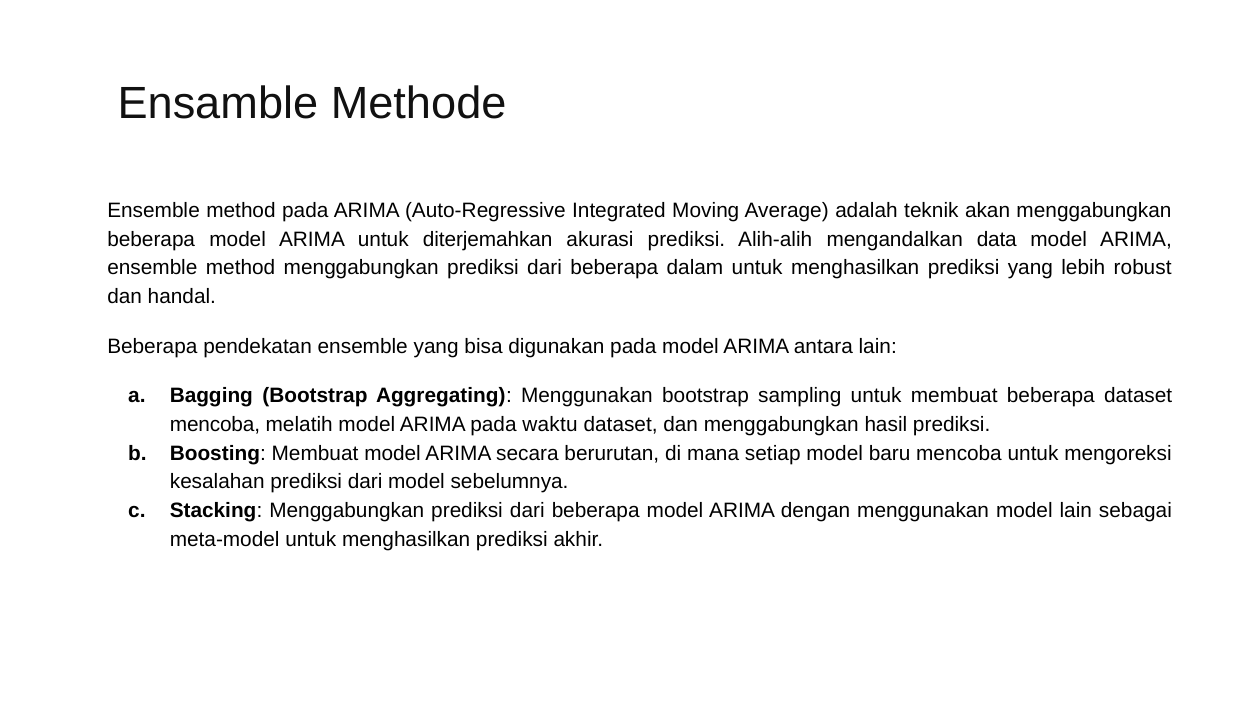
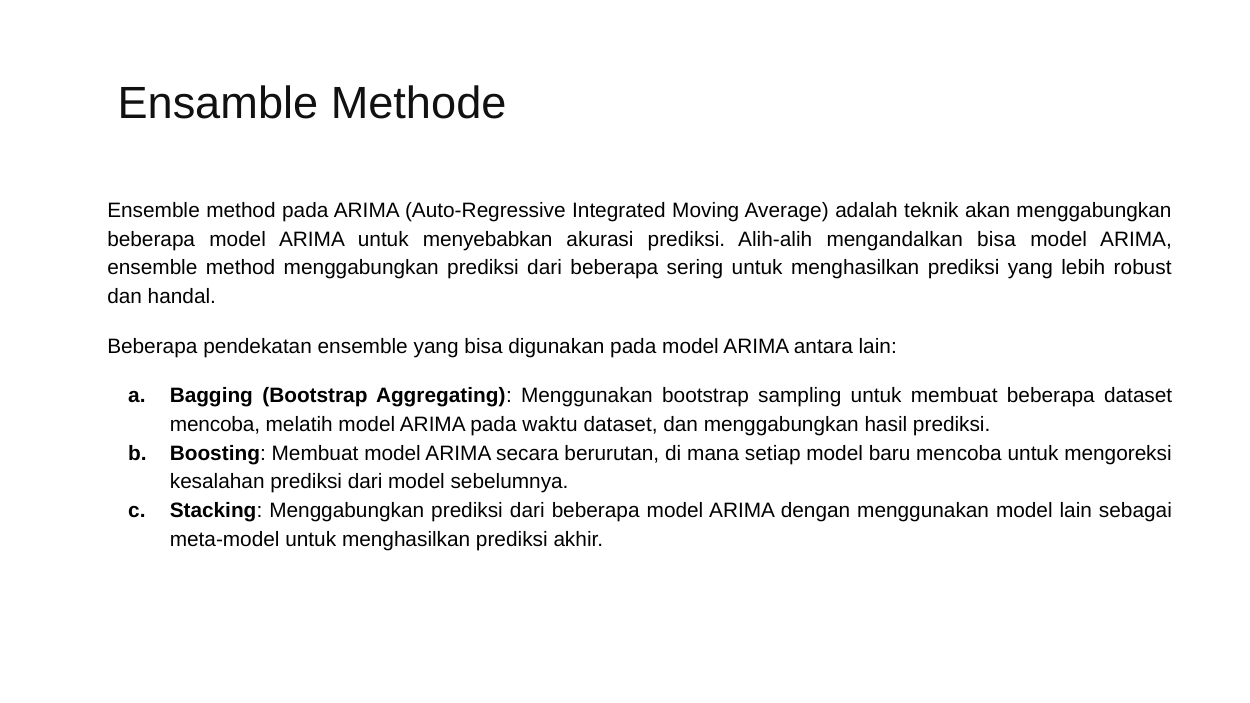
diterjemahkan: diterjemahkan -> menyebabkan (488, 239)
mengandalkan data: data -> bisa (997, 239)
dalam: dalam -> sering (695, 268)
